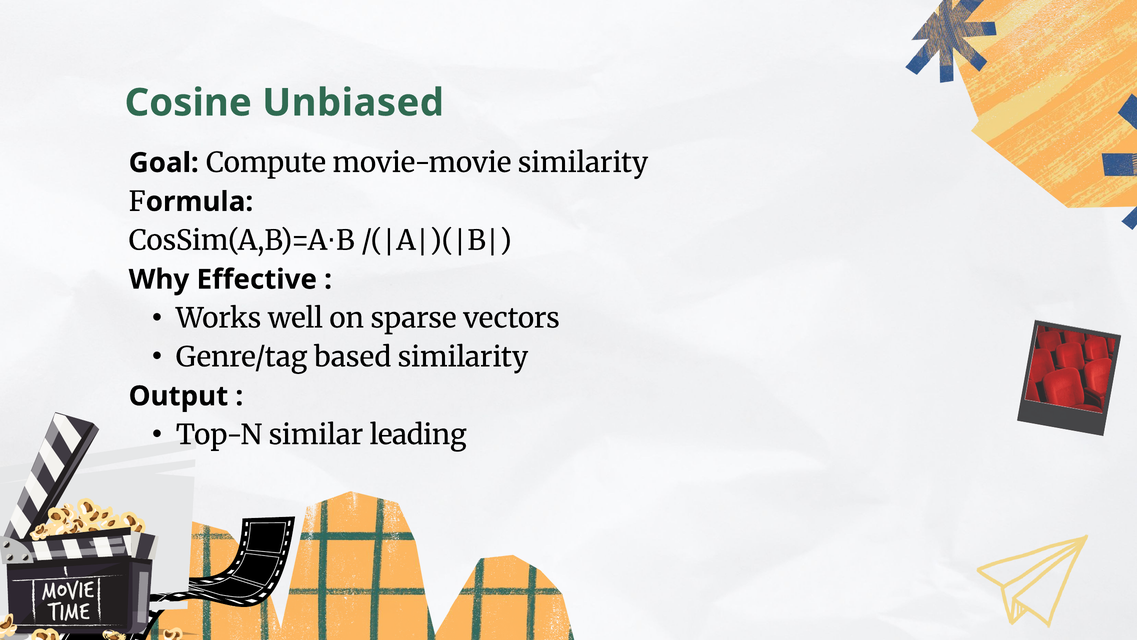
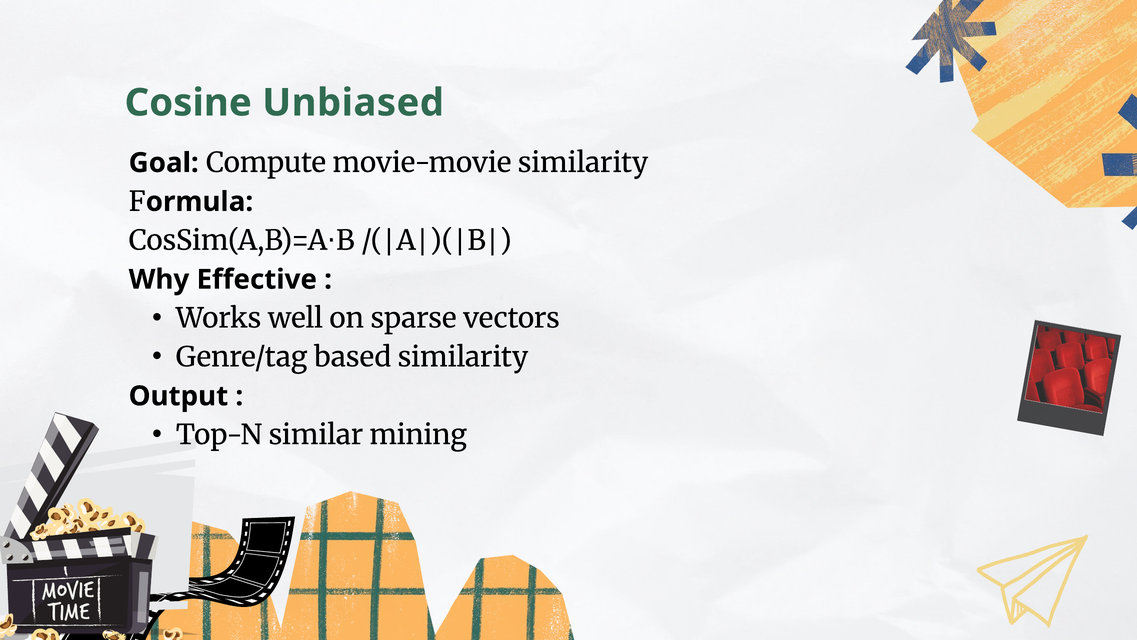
leading: leading -> mining (418, 435)
